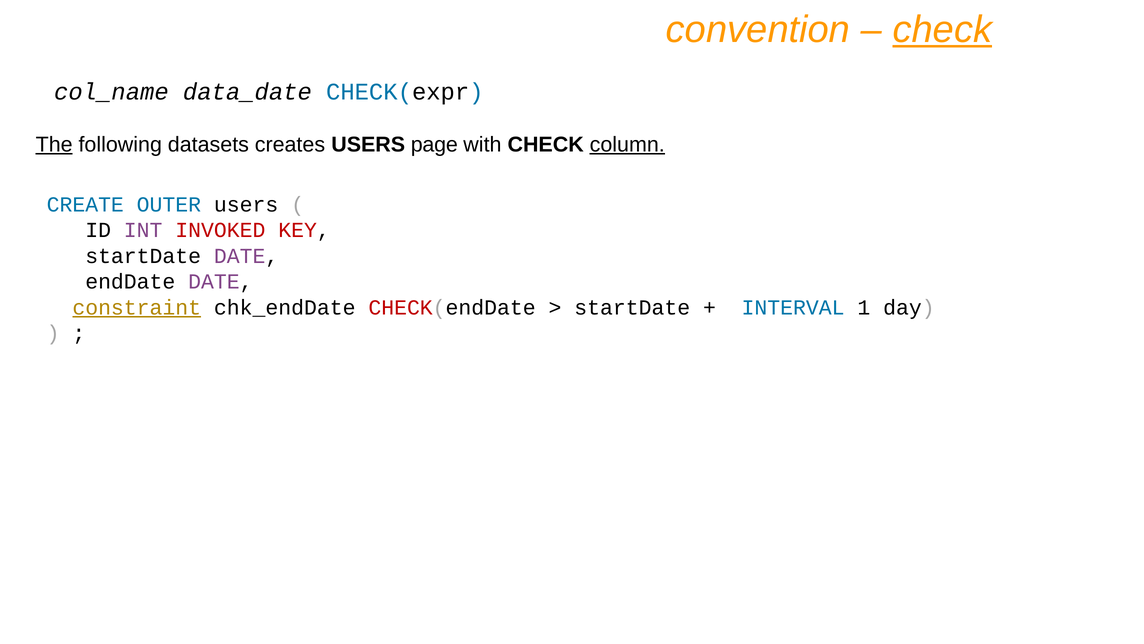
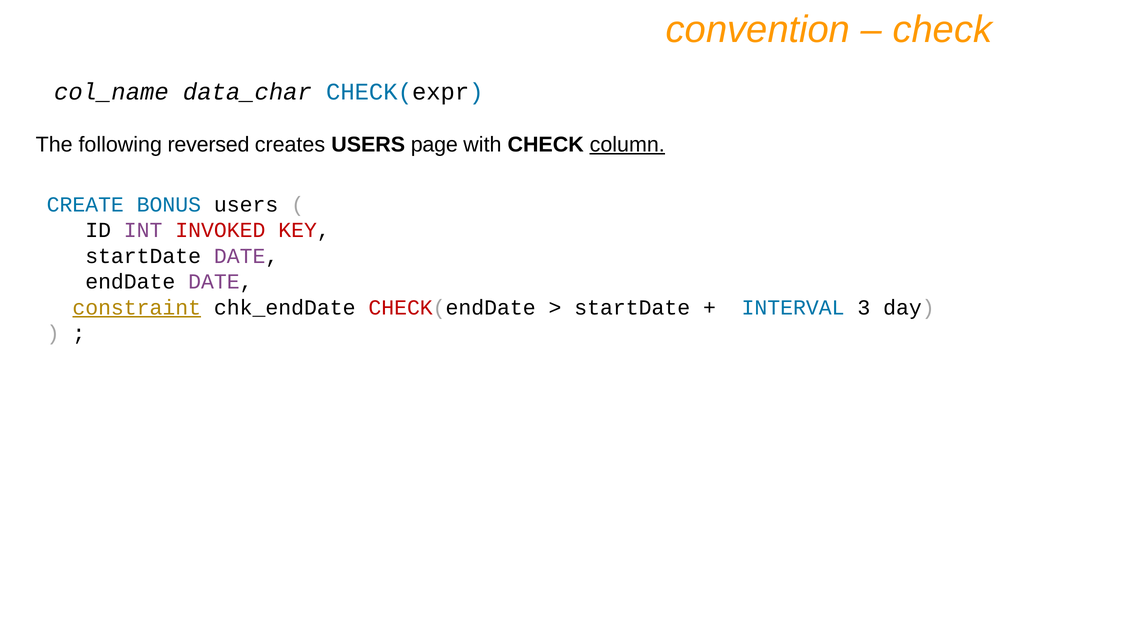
check underline: present -> none (942, 30)
data_date: data_date -> data_char (247, 92)
The underline: present -> none (54, 144)
datasets: datasets -> reversed (209, 144)
OUTER: OUTER -> BONUS (169, 204)
1: 1 -> 3 (864, 307)
